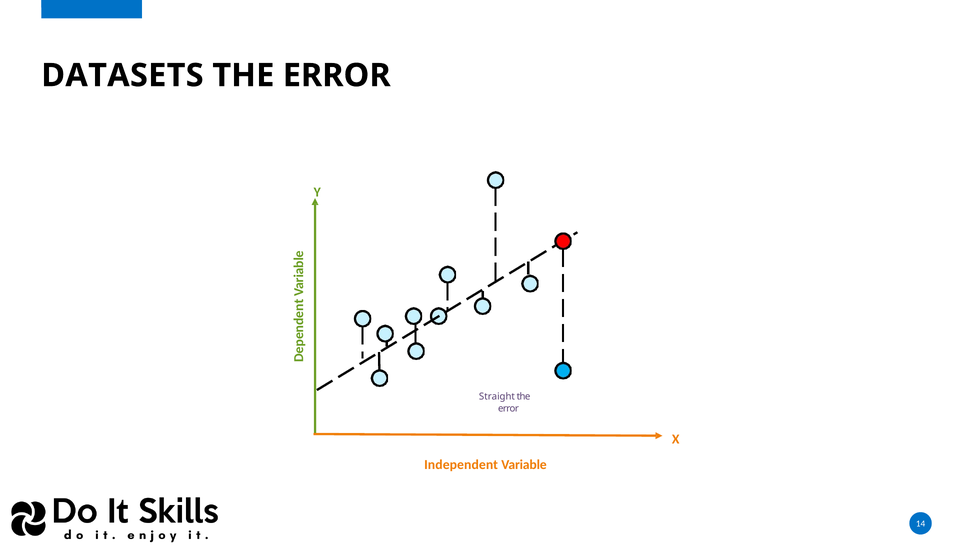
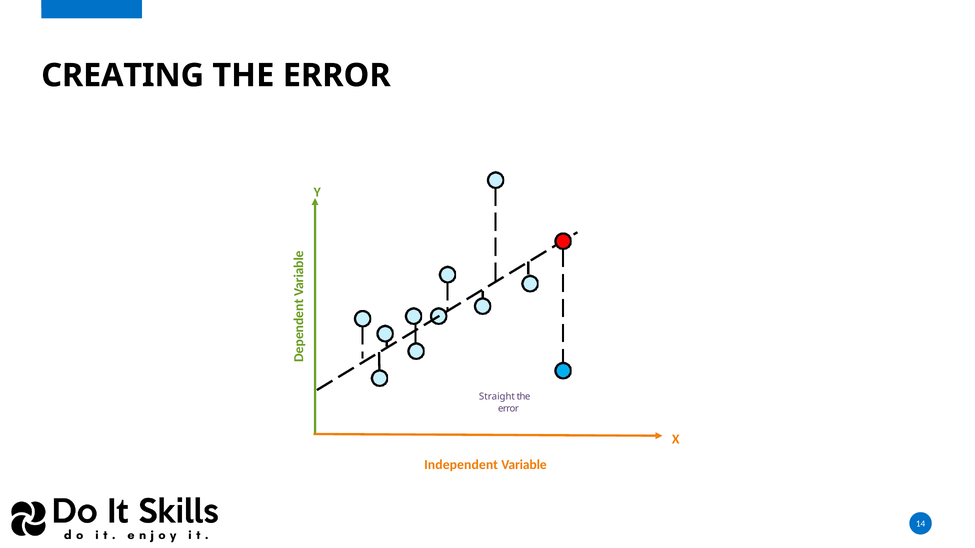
DATASETS: DATASETS -> CREATING (123, 76)
